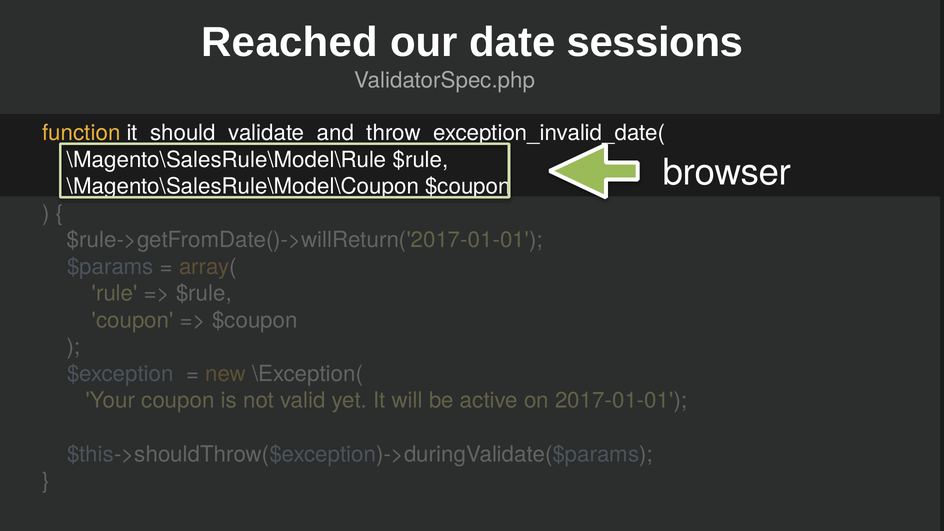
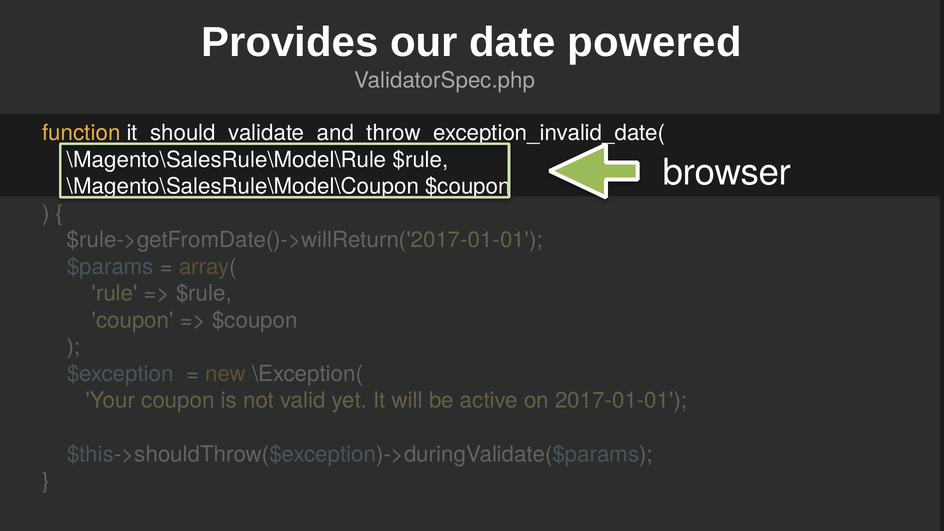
Reached: Reached -> Provides (290, 42)
sessions: sessions -> powered (654, 42)
